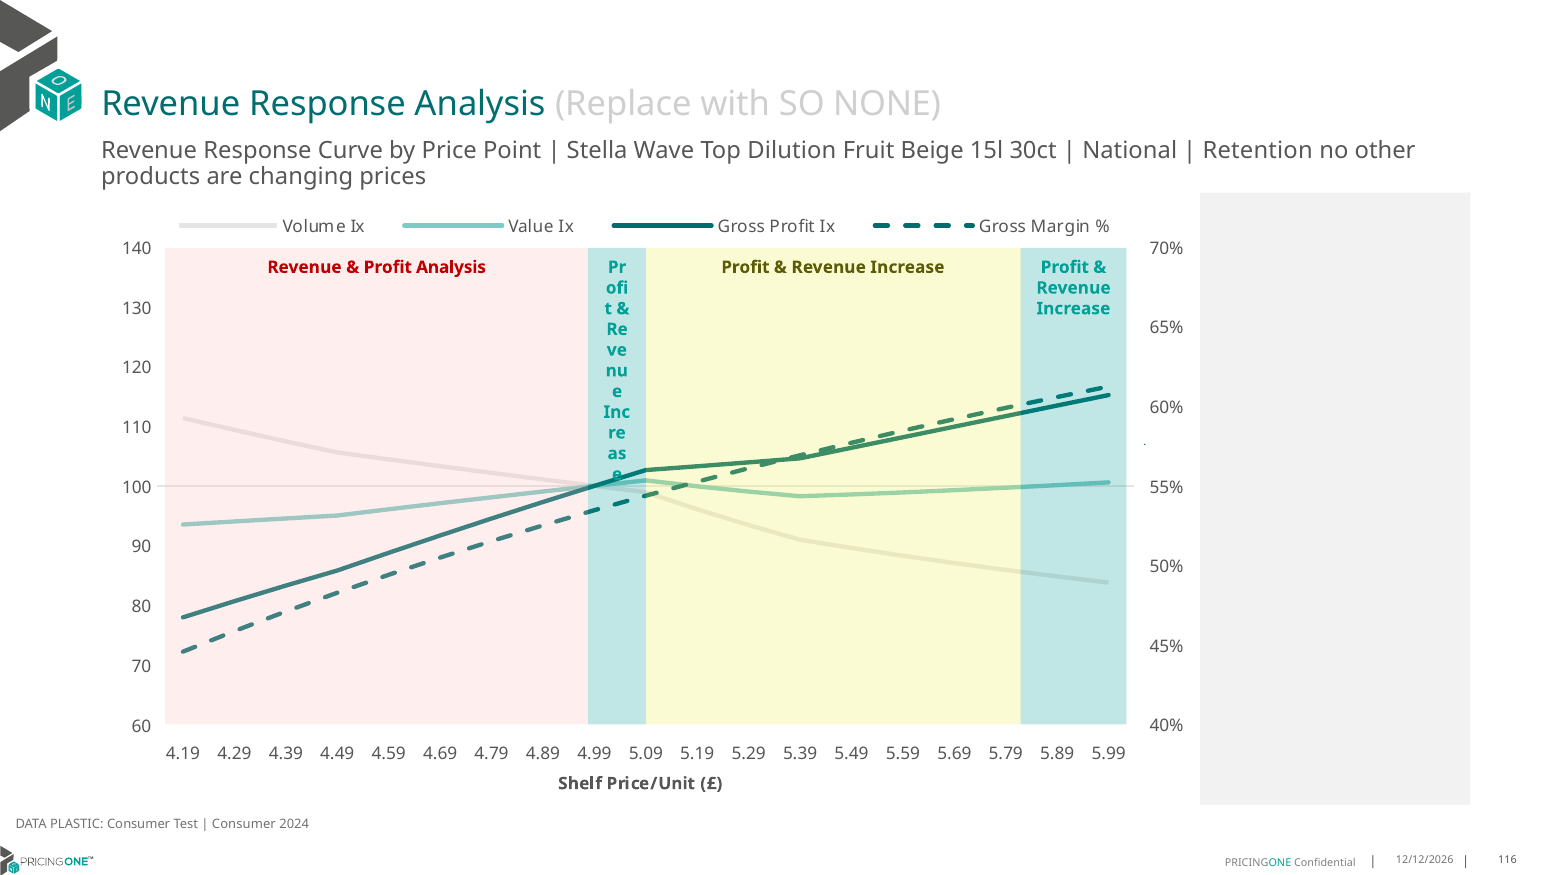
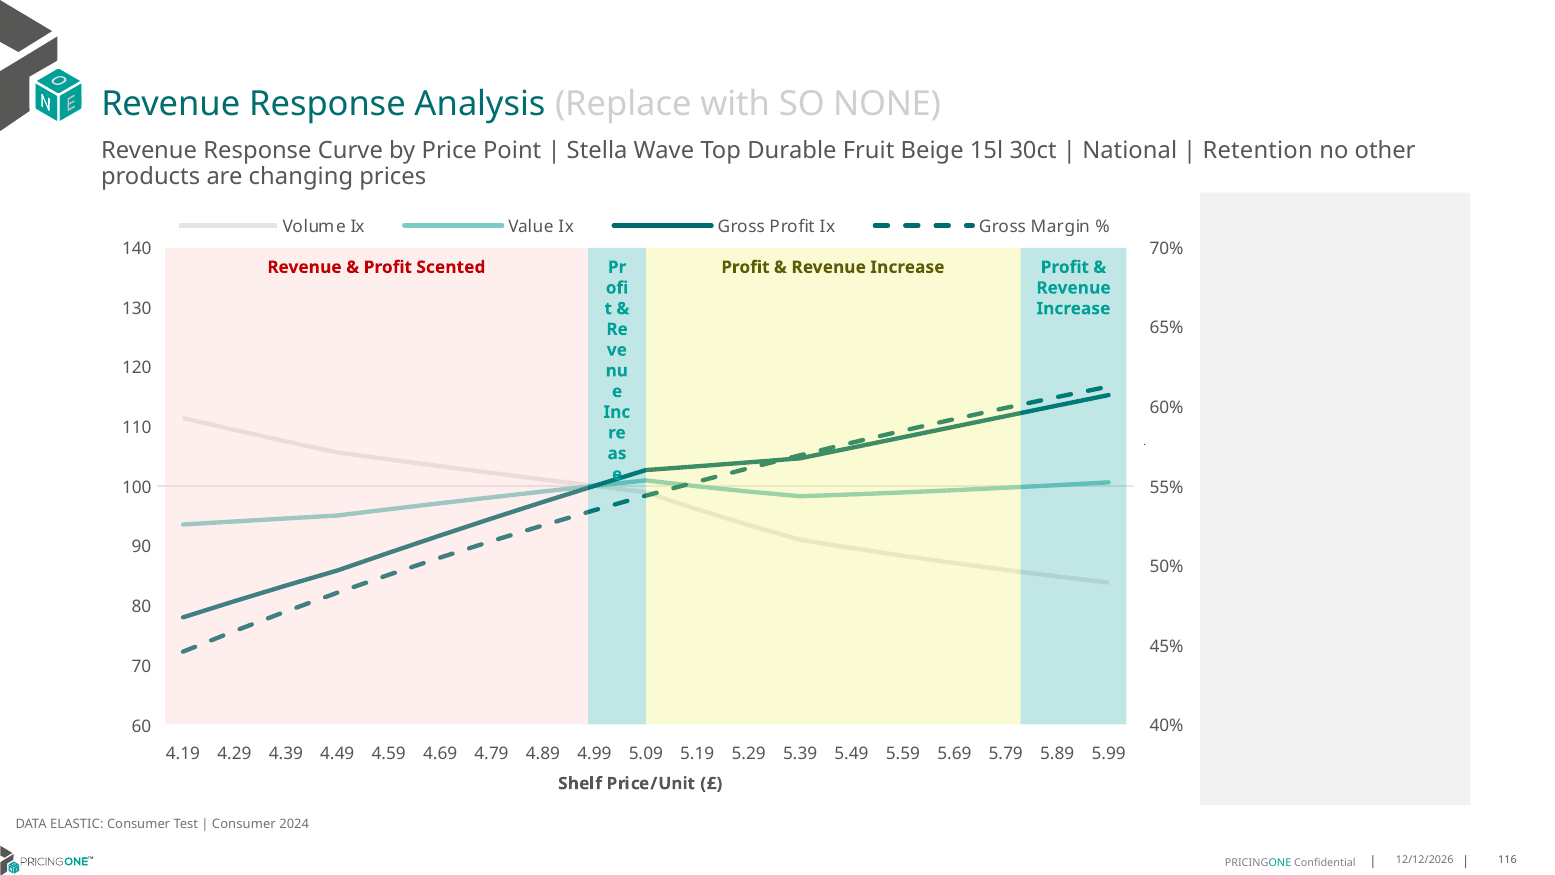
Dilution: Dilution -> Durable (792, 150)
Profit Analysis: Analysis -> Scented (451, 267)
PLASTIC: PLASTIC -> ELASTIC (77, 824)
